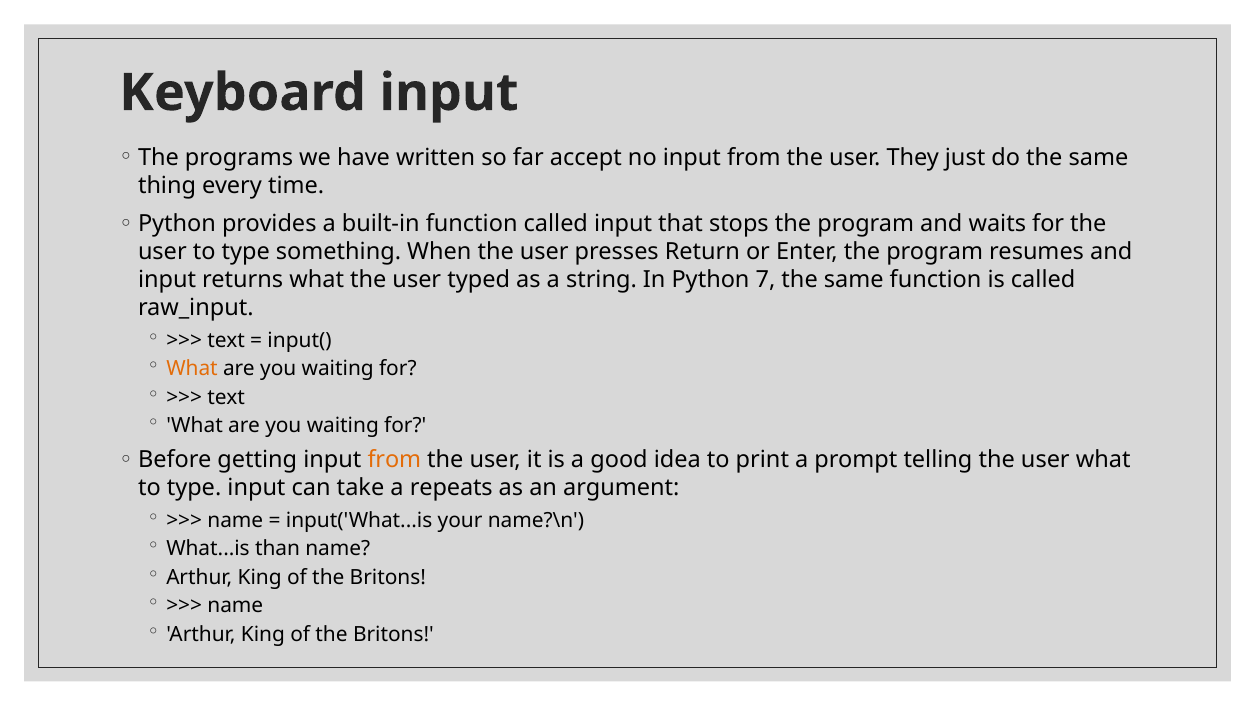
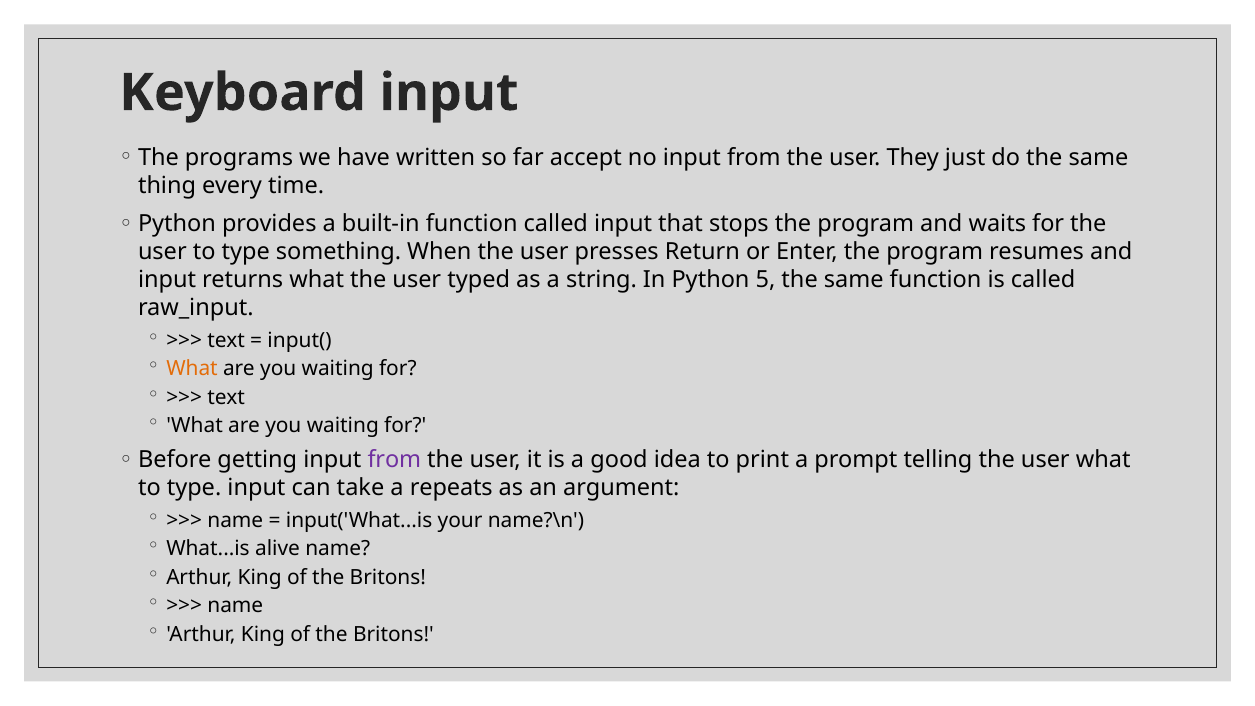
7: 7 -> 5 (765, 280)
from colour: orange -> purple (394, 460)
than: than -> alive (278, 549)
